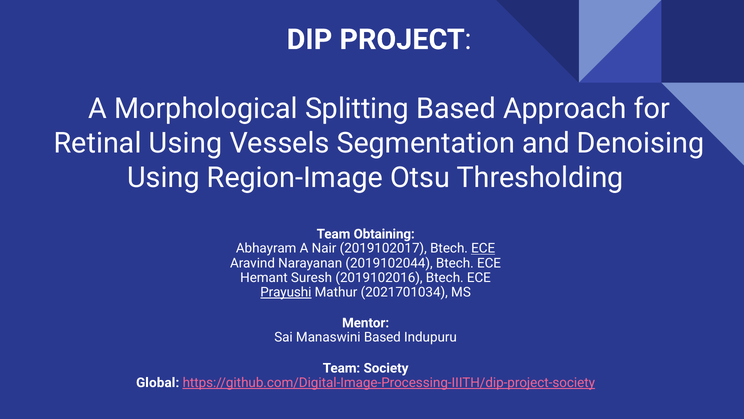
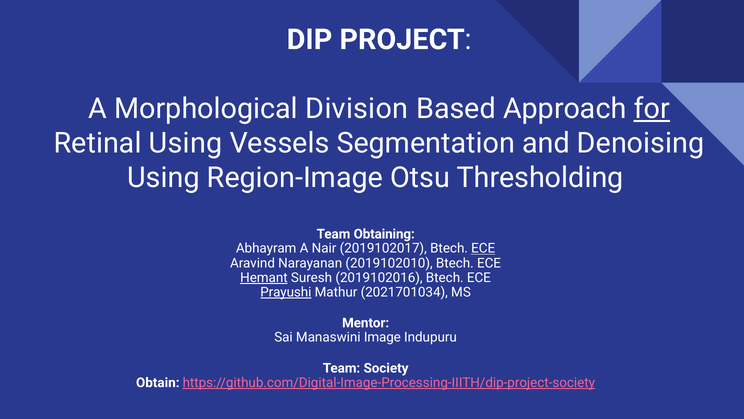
Splitting: Splitting -> Division (357, 109)
for underline: none -> present (652, 109)
2019102044: 2019102044 -> 2019102010 (389, 263)
Hemant underline: none -> present (264, 277)
Manaswini Based: Based -> Image (382, 337)
Global: Global -> Obtain (158, 382)
